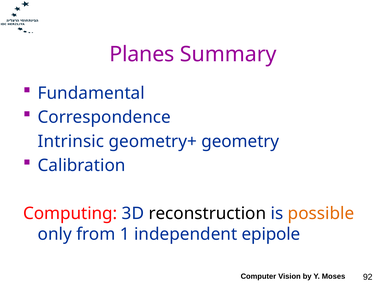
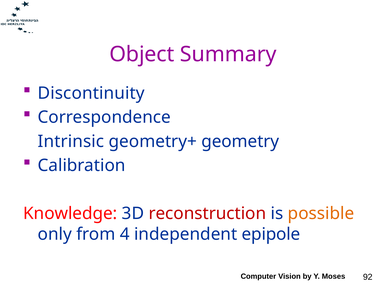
Planes: Planes -> Object (142, 54)
Fundamental: Fundamental -> Discontinuity (91, 93)
Computing: Computing -> Knowledge (70, 213)
reconstruction colour: black -> red (207, 213)
1: 1 -> 4 (125, 234)
